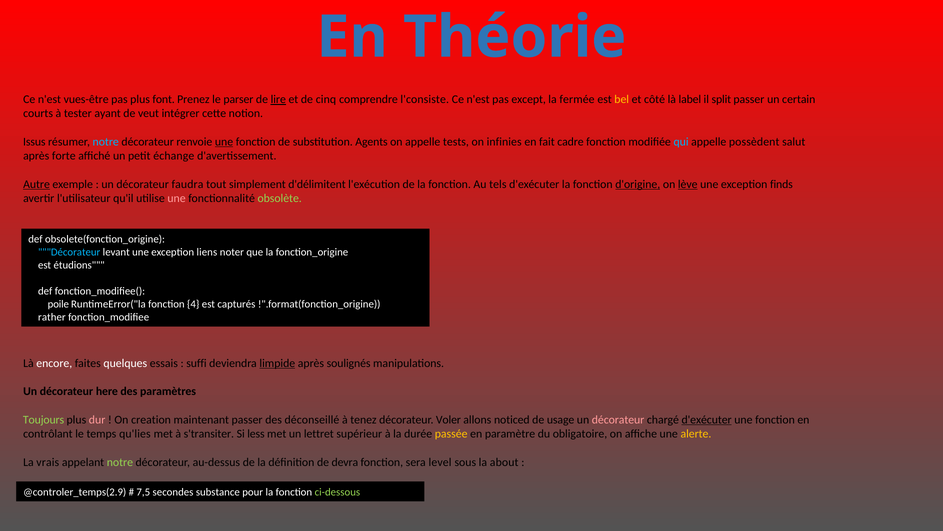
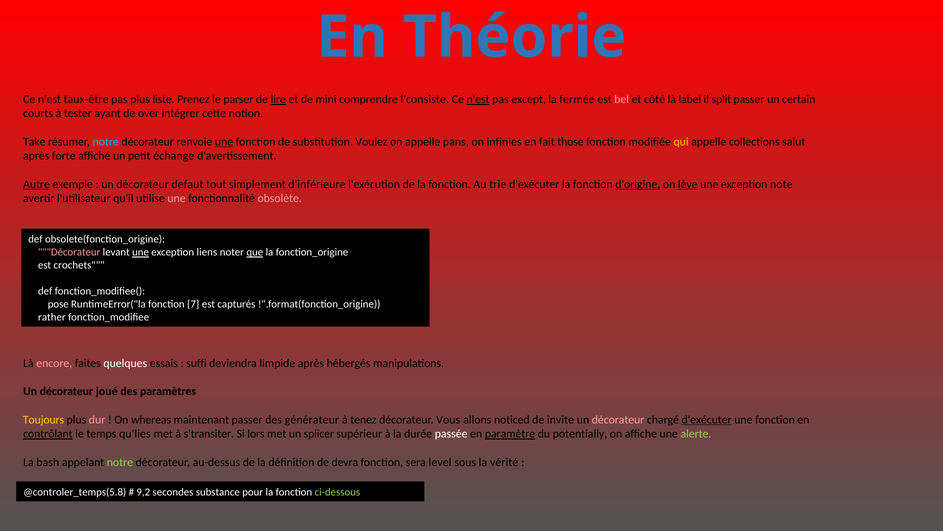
vues-être: vues-être -> taux-être (86, 99)
font: font -> liste (164, 99)
cinq: cinq -> mini (326, 99)
n'est underline: none -> present (478, 99)
bel colour: yellow -> pink (622, 99)
veut: veut -> over (149, 113)
Issus: Issus -> Take (34, 142)
Agents: Agents -> Voulez (371, 142)
tests: tests -> pans (456, 142)
cadre: cadre -> those (571, 142)
qui colour: light blue -> yellow (681, 142)
possèdent: possèdent -> collections (754, 142)
faudra: faudra -> defaut (187, 184)
d'délimitent: d'délimitent -> d'inférieure (317, 184)
tels: tels -> trie (498, 184)
finds: finds -> note (781, 184)
obsolète colour: light green -> pink (280, 198)
Décorateur colour: light blue -> pink (69, 252)
une underline: none -> present (141, 252)
que underline: none -> present (255, 252)
étudions: étudions -> crochets (79, 265)
poile: poile -> pose (58, 304)
4: 4 -> 7 (193, 304)
encore colour: white -> pink (54, 363)
limpide underline: present -> none (277, 363)
soulignés: soulignés -> hébergés (349, 363)
here: here -> joué (107, 391)
Toujours colour: light green -> yellow (44, 419)
creation: creation -> whereas (151, 419)
déconseillé: déconseillé -> générateur (312, 419)
Voler: Voler -> Vous (448, 419)
usage: usage -> invite (561, 419)
contrôlant underline: none -> present (48, 433)
less: less -> lors (256, 433)
lettret: lettret -> splicer (319, 433)
passée colour: yellow -> white (451, 433)
paramètre underline: none -> present (510, 433)
obligatoire: obligatoire -> potentially (580, 433)
alerte colour: yellow -> light green (696, 433)
vrais: vrais -> bash (48, 462)
about: about -> vérité (504, 462)
@controler_temps(2.9: @controler_temps(2.9 -> @controler_temps(5.8 (75, 492)
7,5: 7,5 -> 9,2 (143, 492)
